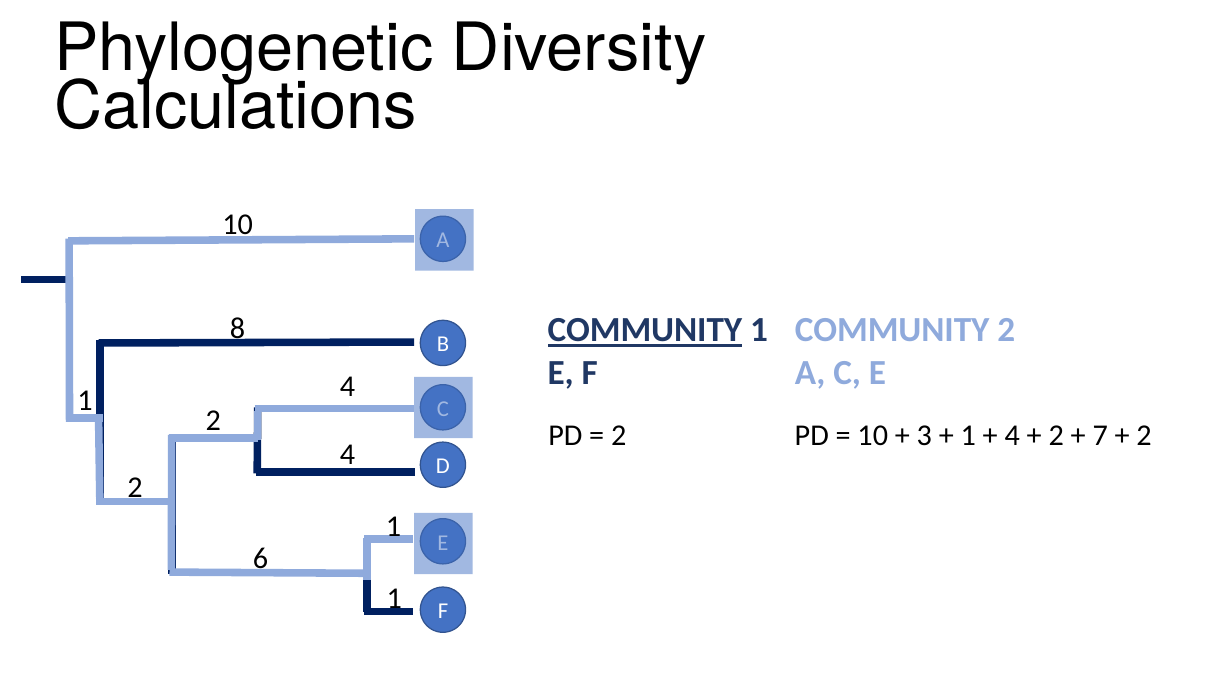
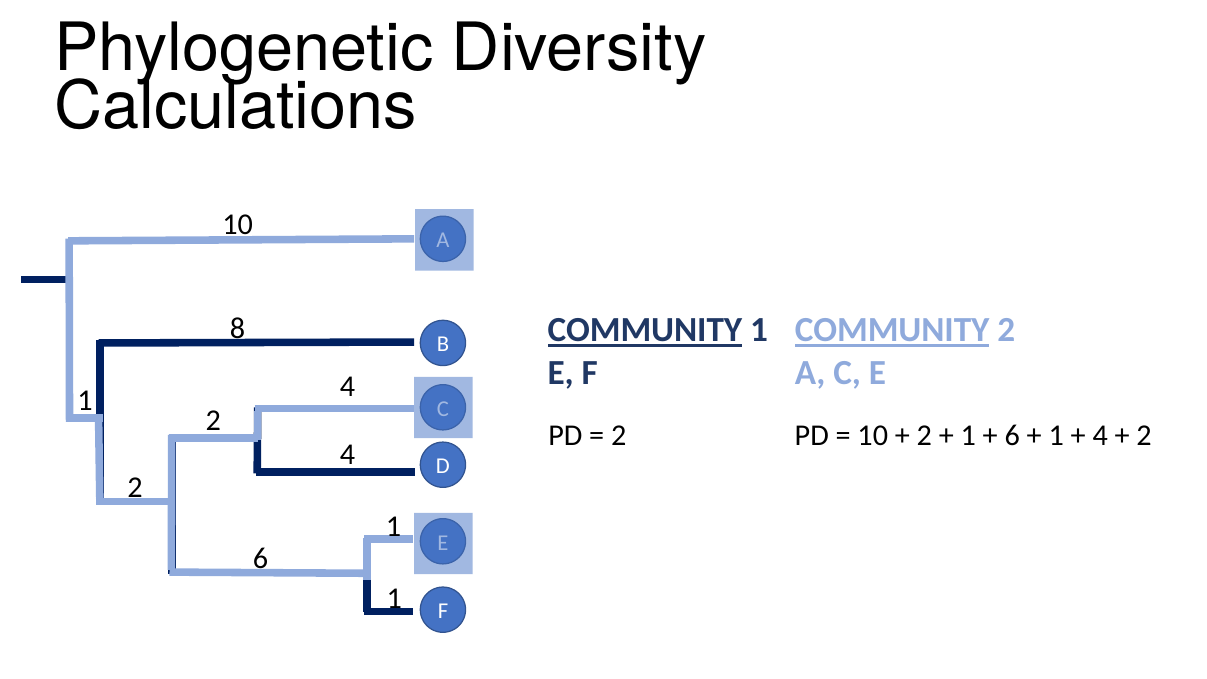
COMMUNITY underline: none -> present (892, 330)
3: 3 -> 2 (924, 435)
4: 4 -> 6 (1012, 435)
2: 2 -> 1 (1056, 435)
7: 7 -> 4 (1100, 435)
